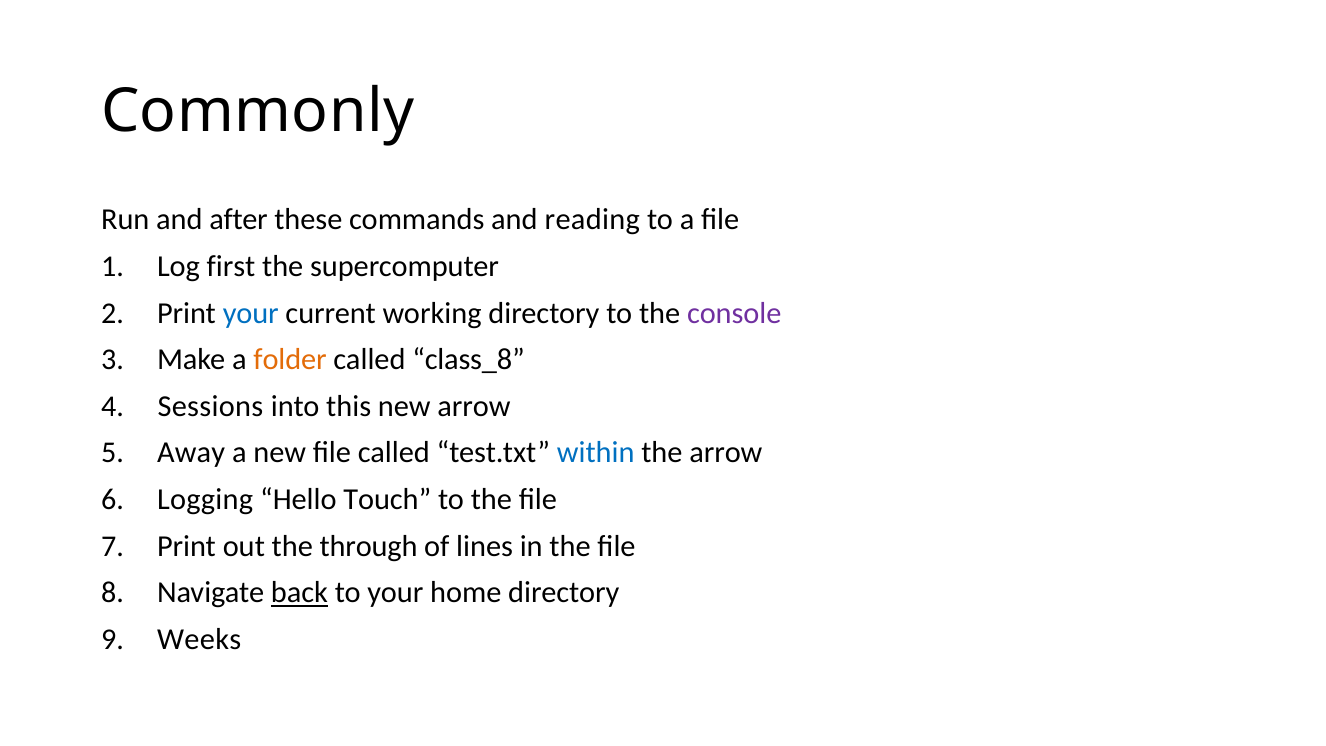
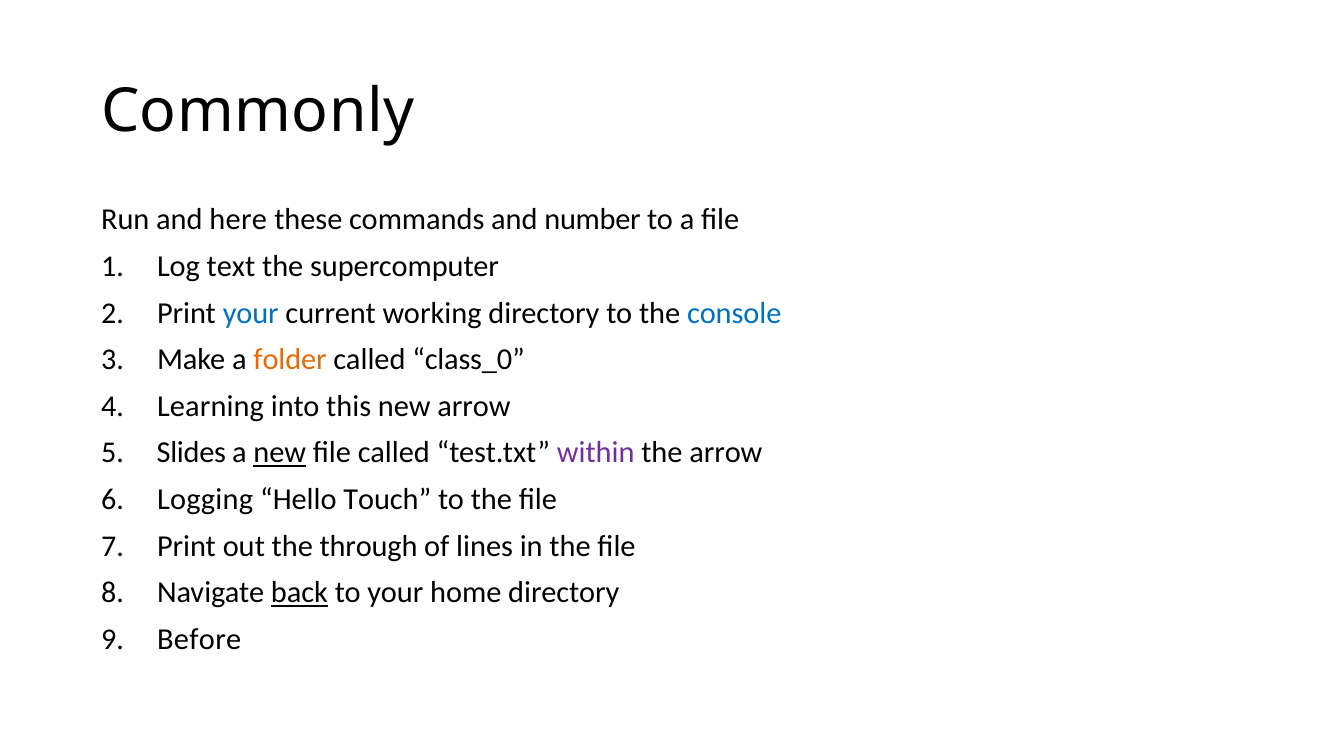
after: after -> here (238, 220)
reading: reading -> number (593, 220)
first: first -> text (231, 266)
console colour: purple -> blue (734, 313)
class_8: class_8 -> class_0 (469, 360)
Sessions: Sessions -> Learning (211, 406)
Away: Away -> Slides (191, 453)
new underline: none -> present (280, 453)
within colour: blue -> purple (596, 453)
Weeks: Weeks -> Before (199, 639)
